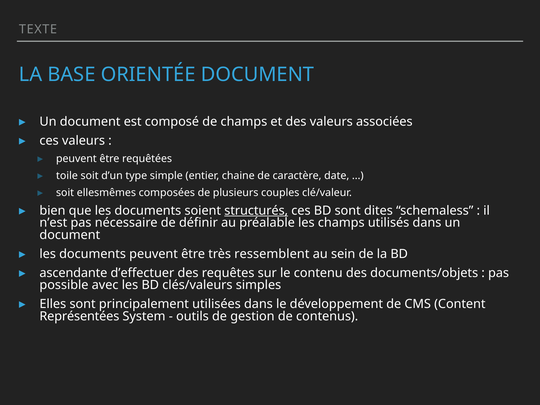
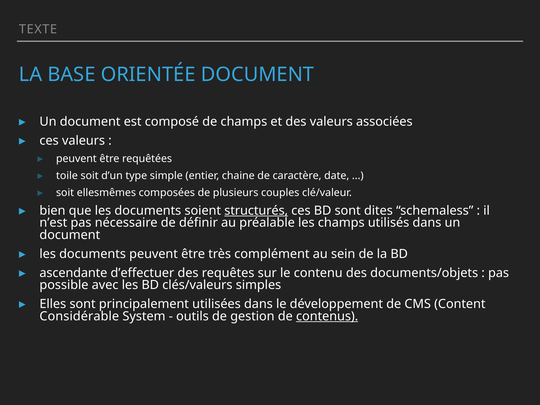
ressemblent: ressemblent -> complément (272, 254)
Représentées: Représentées -> Considérable (79, 316)
contenus underline: none -> present (327, 316)
